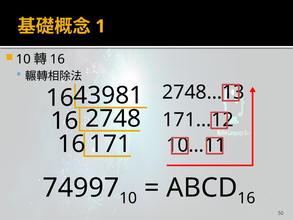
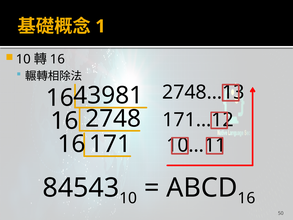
74997: 74997 -> 84543 (81, 188)
